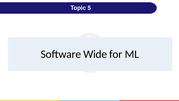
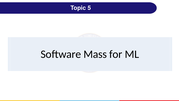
Wide: Wide -> Mass (95, 54)
